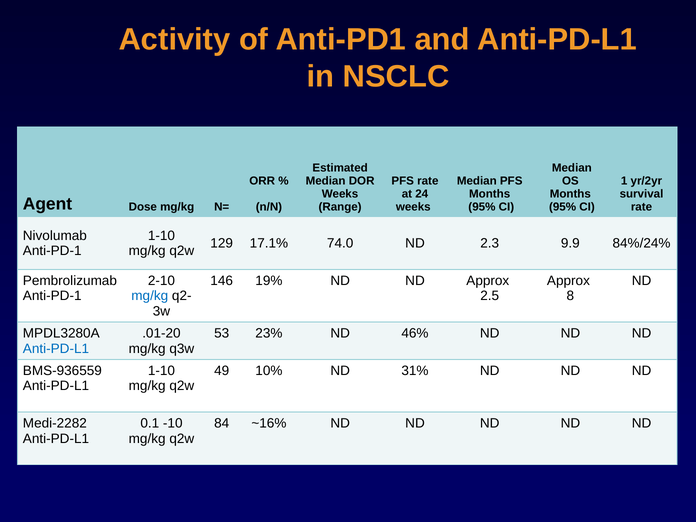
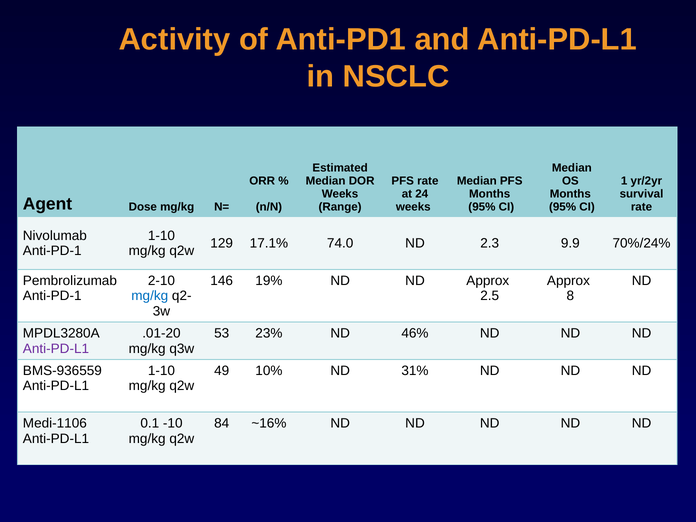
84%/24%: 84%/24% -> 70%/24% (642, 243)
Anti-PD-L1 colour: blue -> purple (56, 349)
Medi-2282: Medi-2282 -> Medi-1106 (55, 423)
